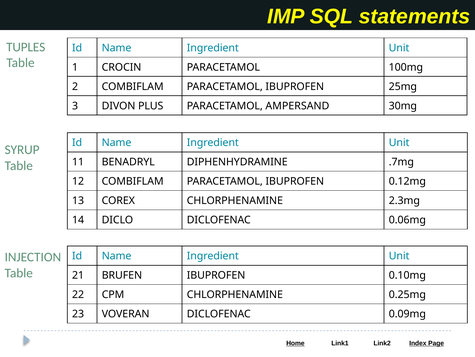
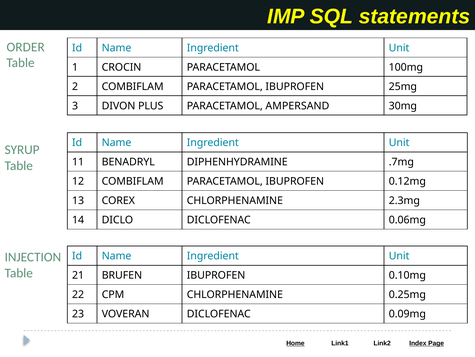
TUPLES: TUPLES -> ORDER (26, 47)
